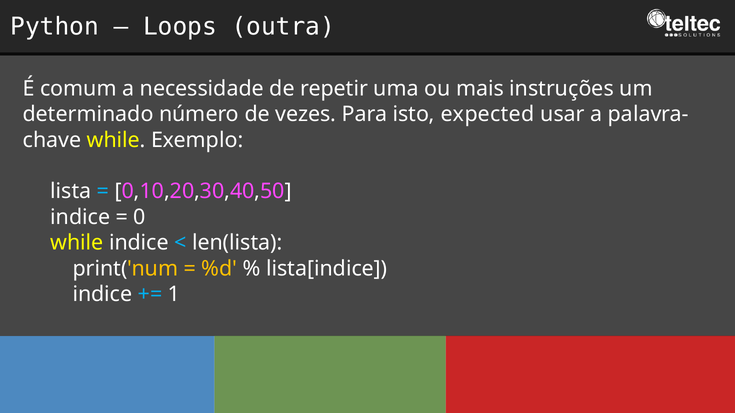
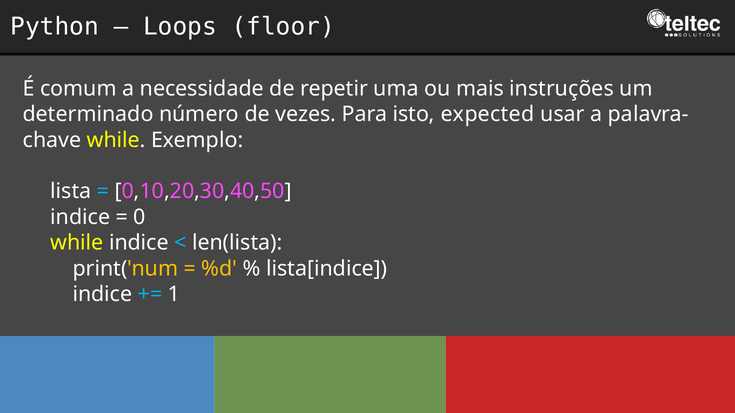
outra: outra -> floor (283, 27)
